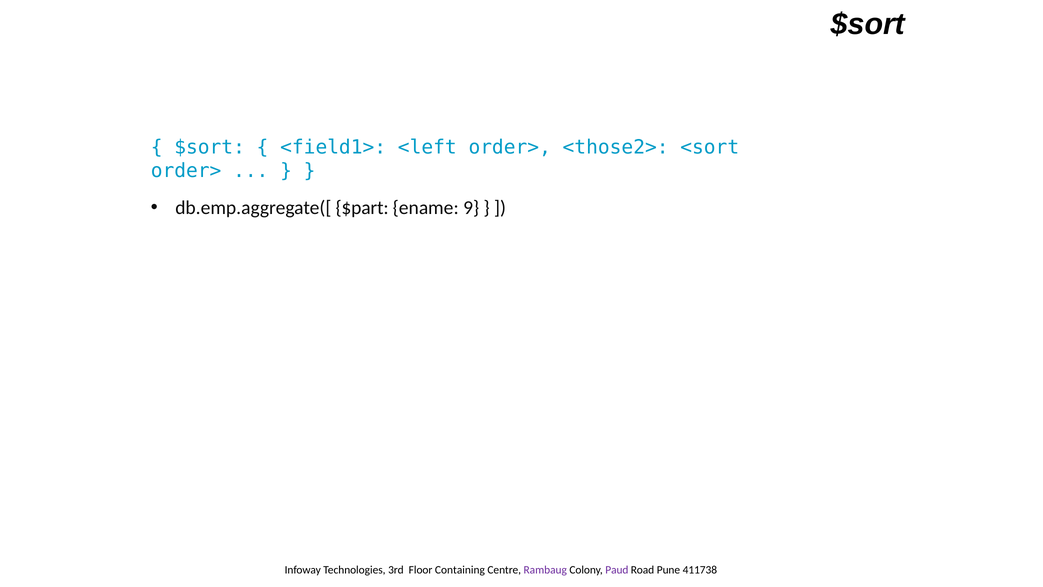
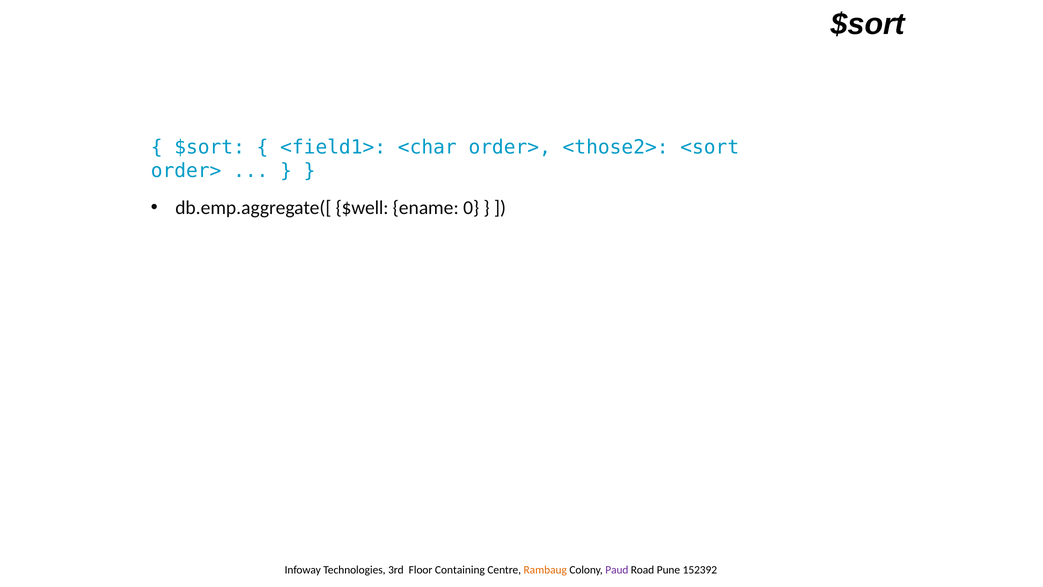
<left: <left -> <char (427, 147)
$part: $part -> $well (362, 208)
9: 9 -> 0 (471, 208)
Rambaug colour: purple -> orange (545, 570)
411738: 411738 -> 152392 (700, 570)
